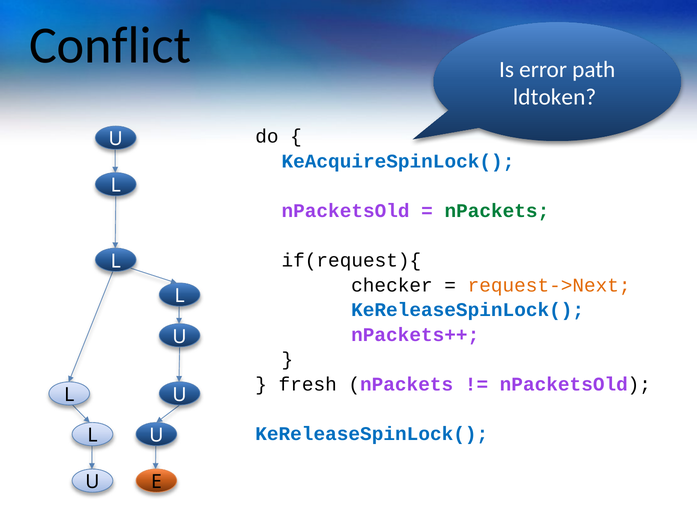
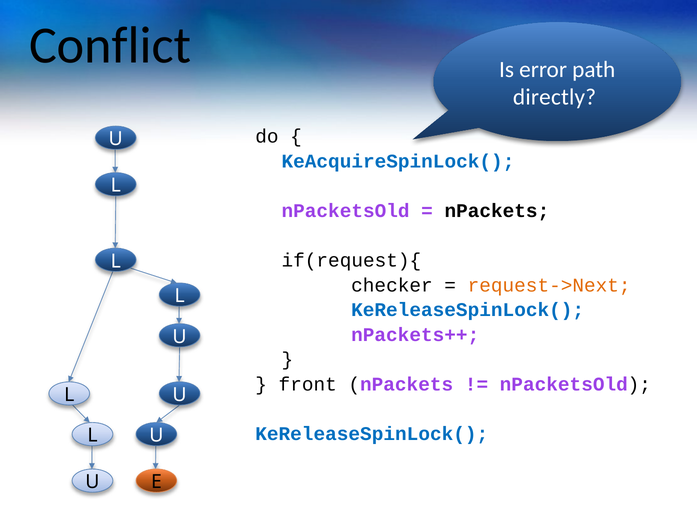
ldtoken: ldtoken -> directly (555, 97)
nPackets colour: green -> black (497, 211)
fresh: fresh -> front (308, 384)
